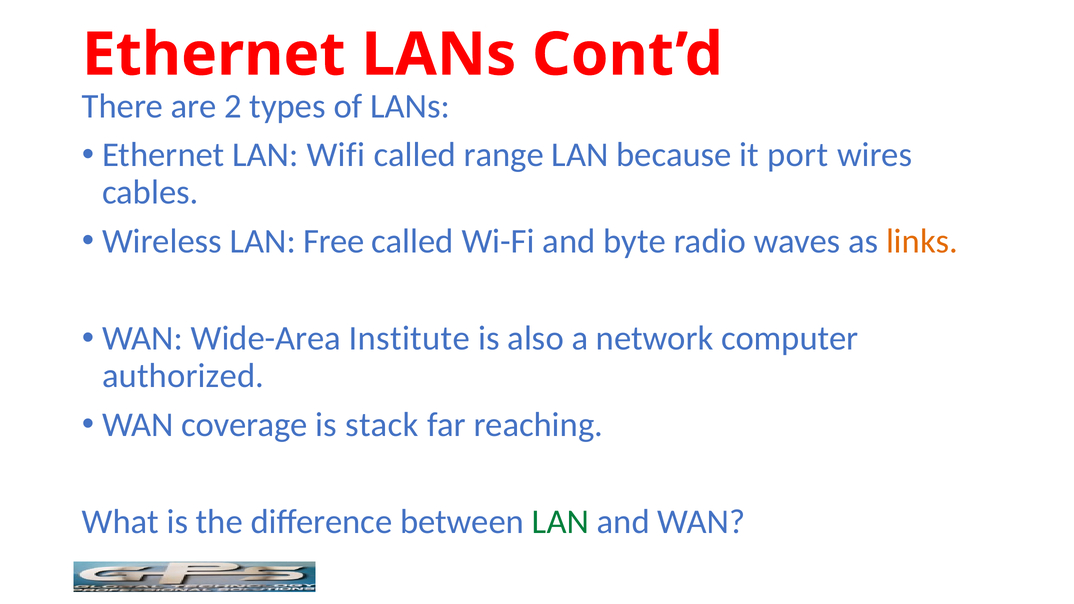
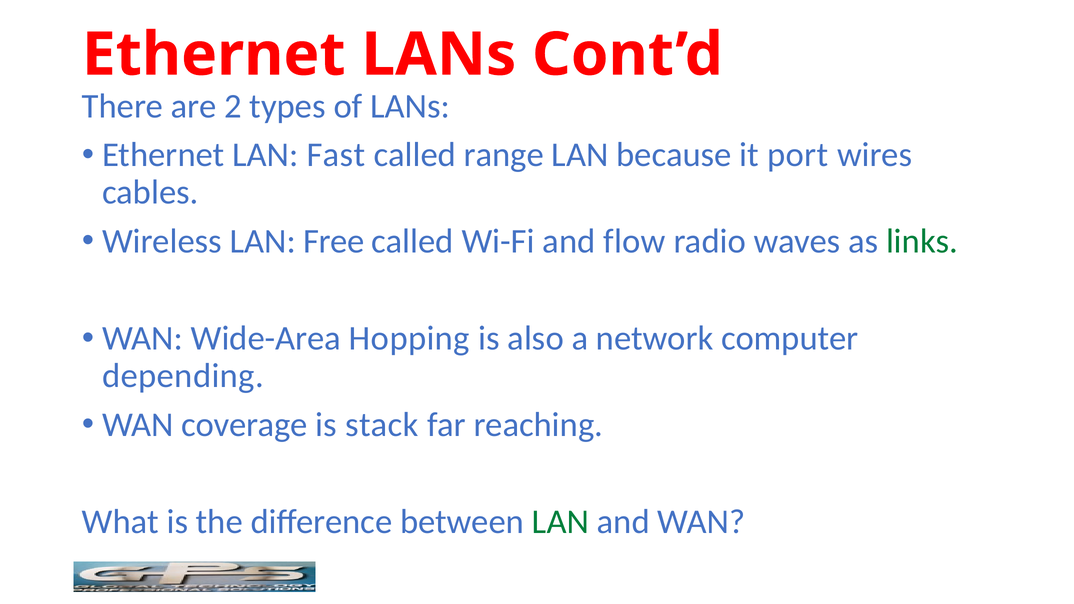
Wifi: Wifi -> Fast (336, 155)
byte: byte -> flow (634, 241)
links colour: orange -> green (922, 241)
Institute: Institute -> Hopping (409, 338)
authorized: authorized -> depending (183, 376)
